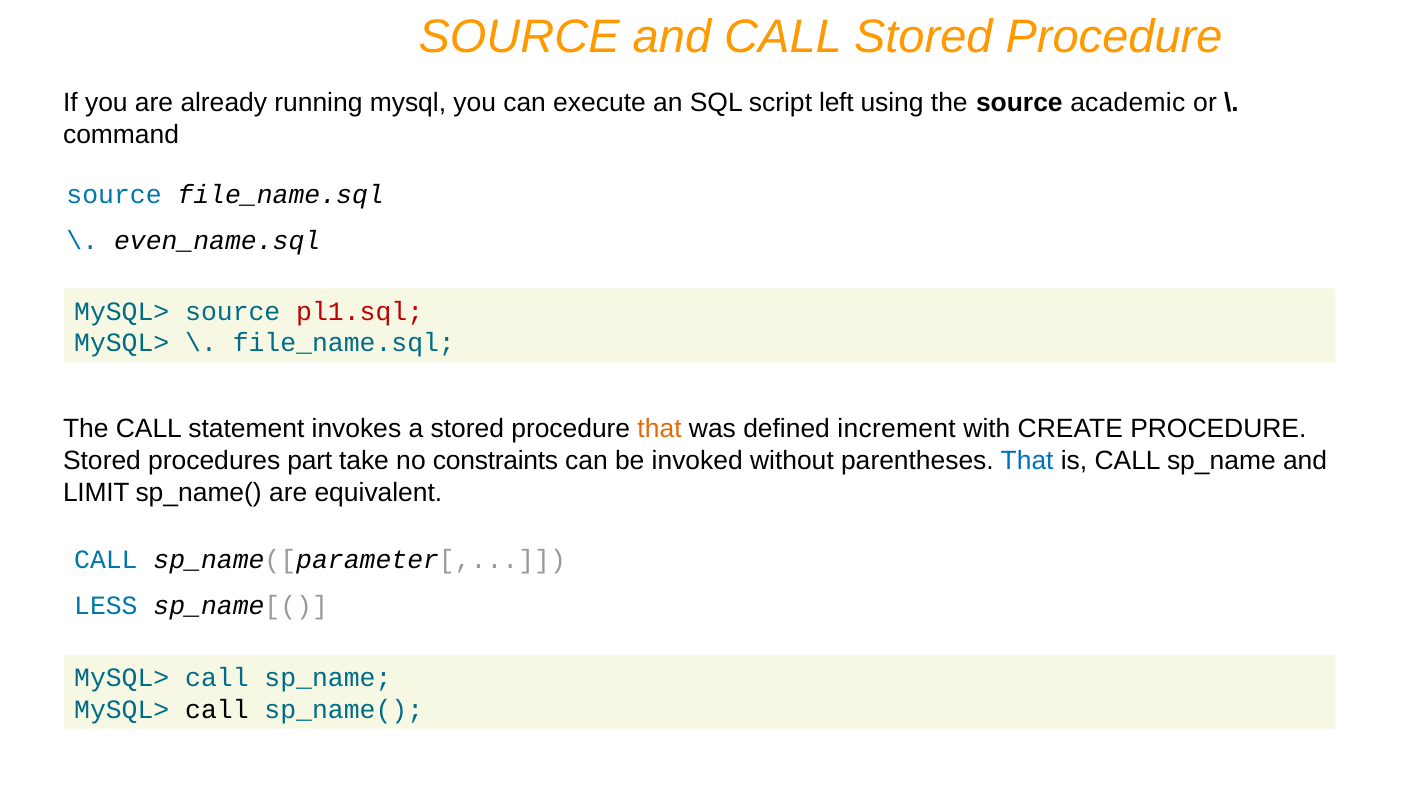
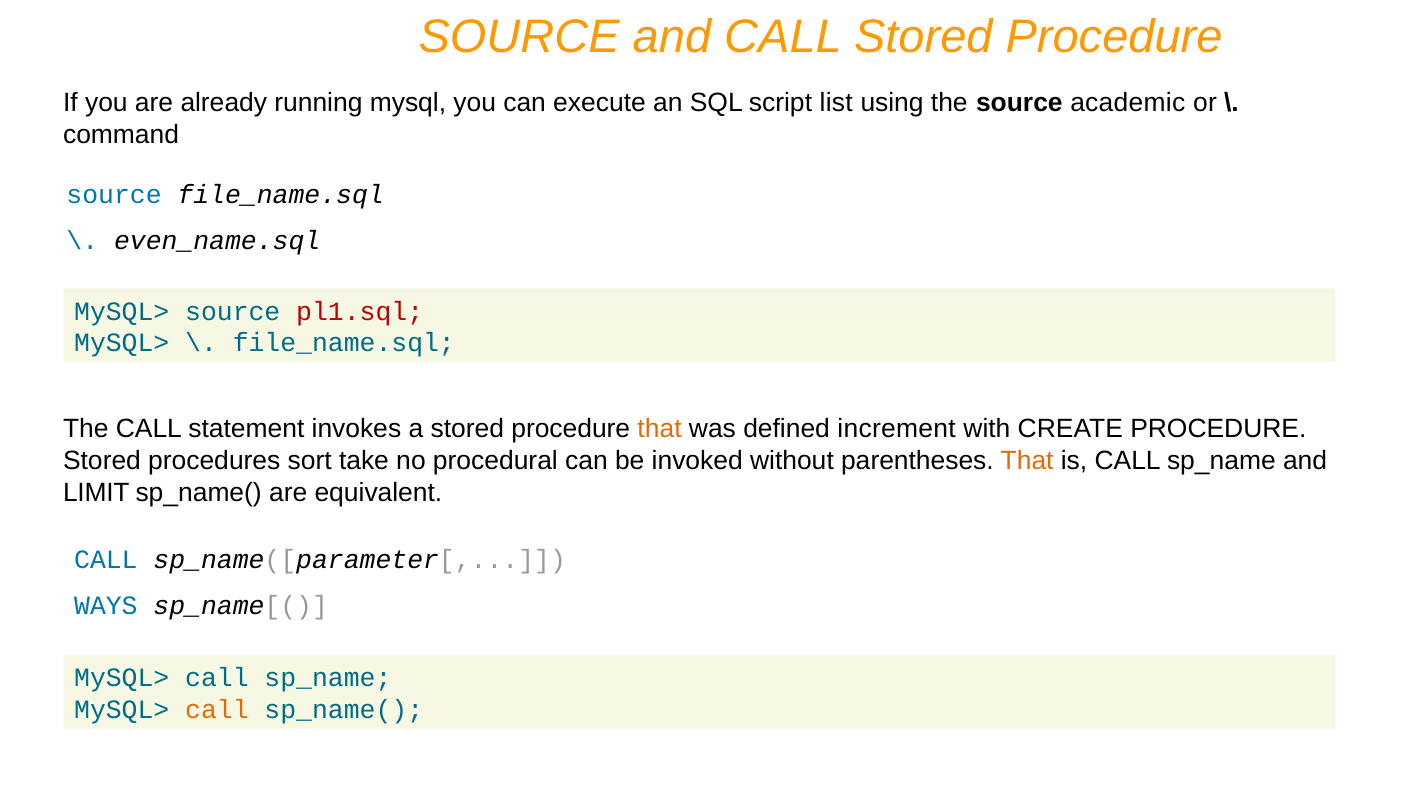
left: left -> list (836, 103)
part: part -> sort (310, 461)
constraints: constraints -> procedural (495, 461)
That colour: blue -> orange (1027, 461)
LESS: LESS -> WAYS (106, 606)
call colour: black -> orange (217, 710)
